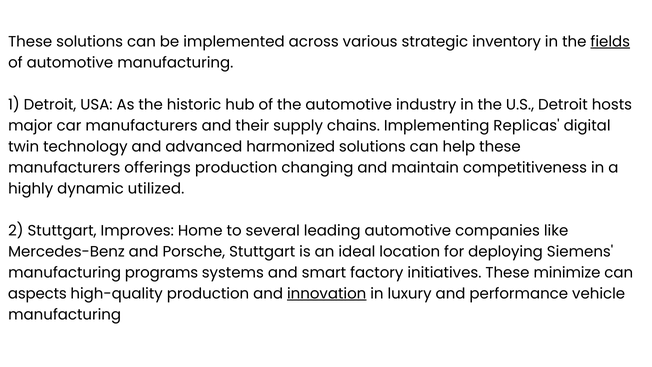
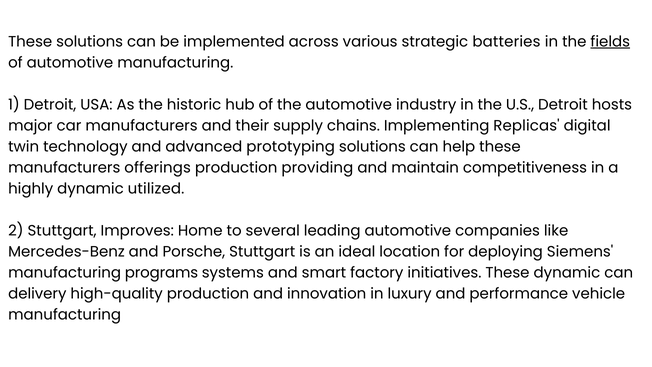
inventory: inventory -> batteries (506, 42)
harmonized: harmonized -> prototyping (291, 146)
changing: changing -> providing (317, 167)
These minimize: minimize -> dynamic (567, 272)
aspects: aspects -> delivery (37, 293)
innovation underline: present -> none (327, 293)
